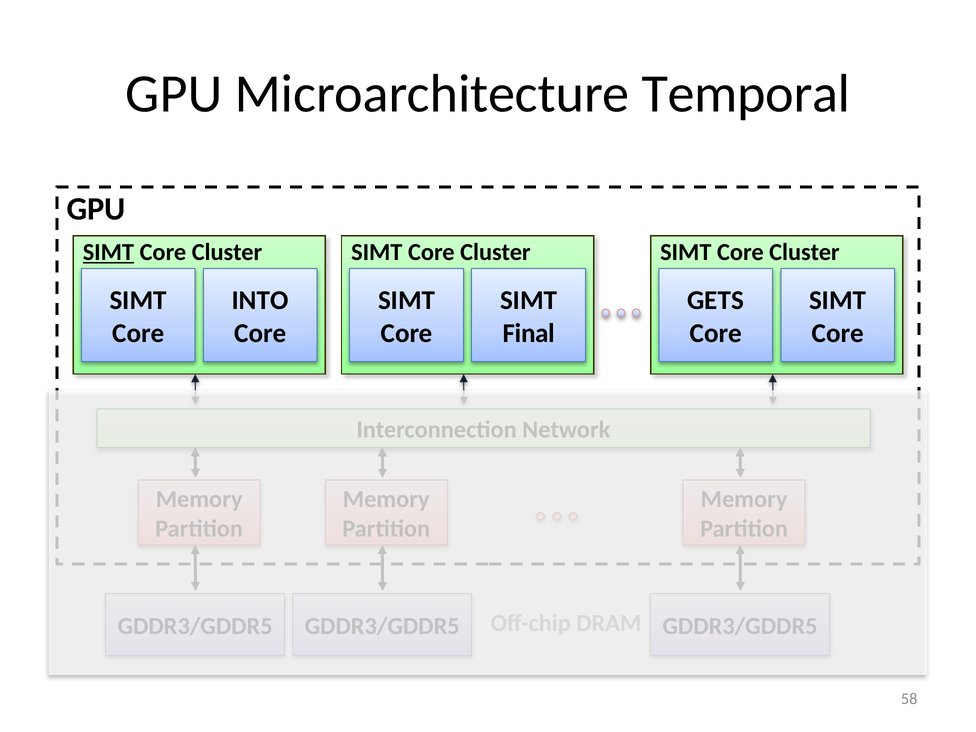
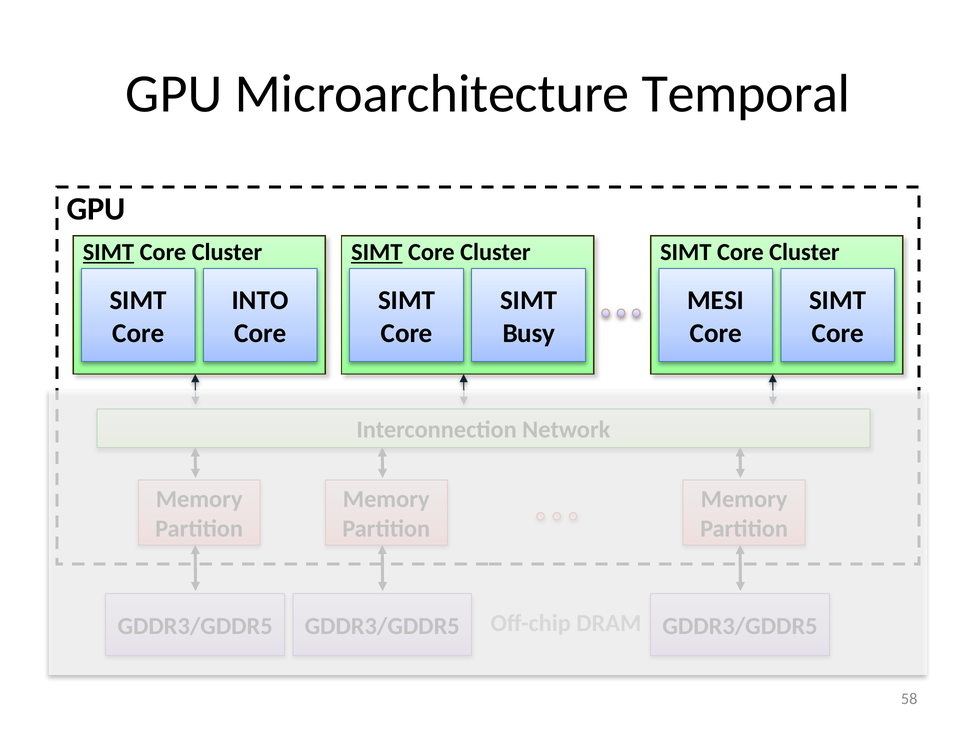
SIMT underline: none -> present (377, 252)
GETS: GETS -> MESI (716, 301)
Final: Final -> Busy (529, 333)
